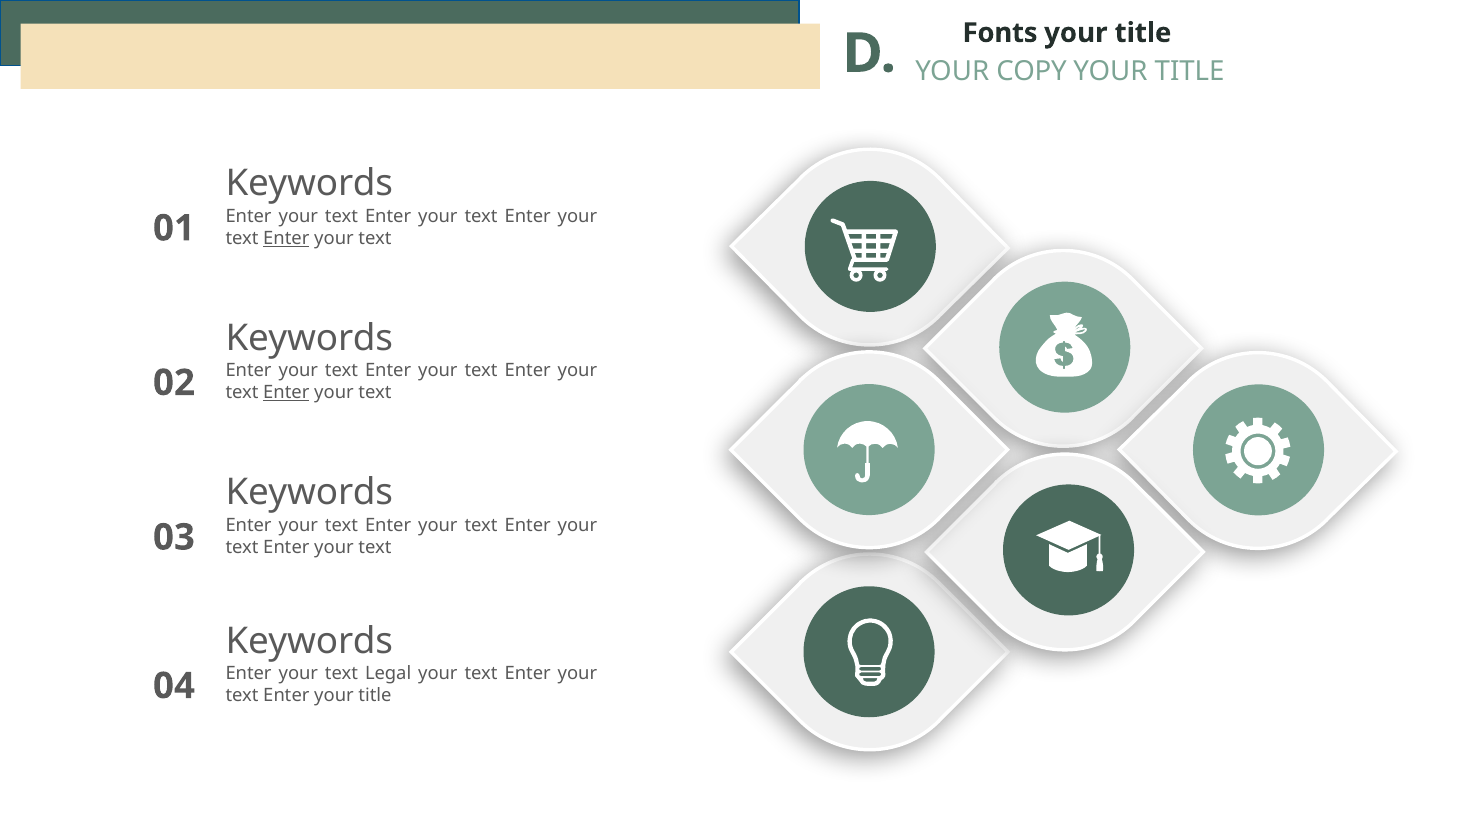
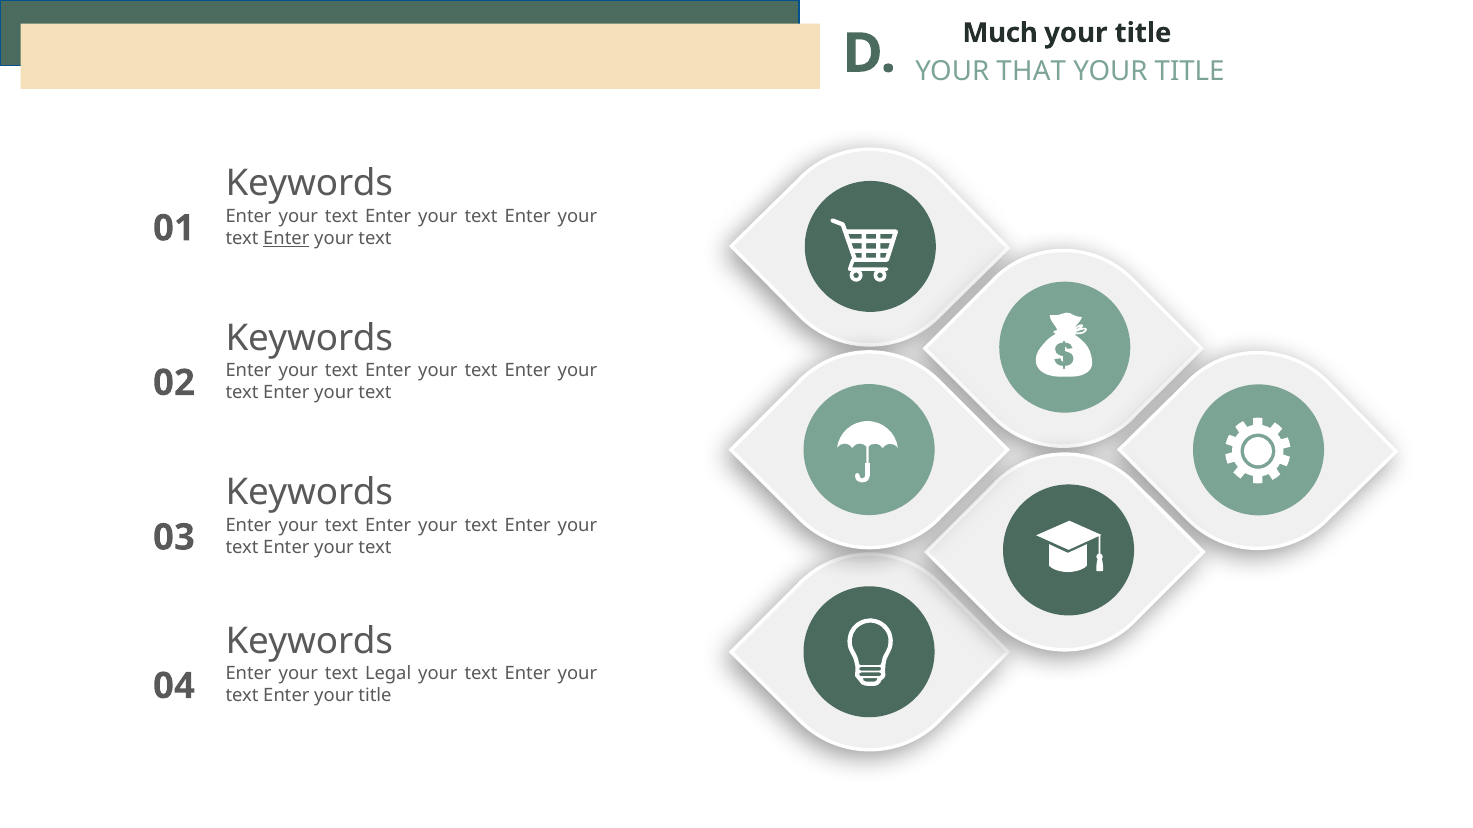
Fonts: Fonts -> Much (1000, 33)
COPY: COPY -> THAT (1031, 71)
Enter underline: present -> none (286, 393)
